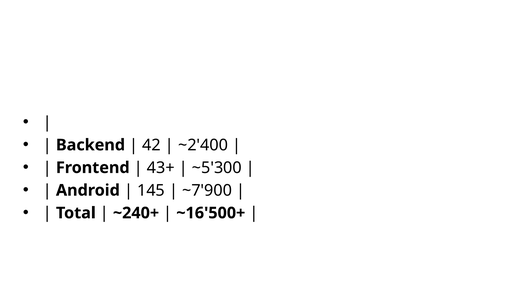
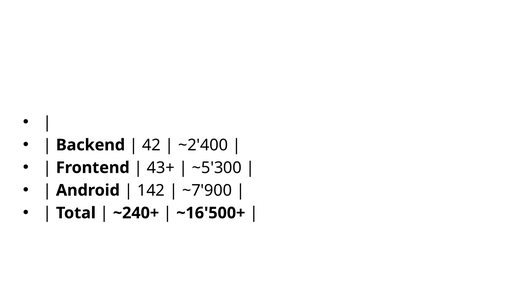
145: 145 -> 142 (151, 190)
